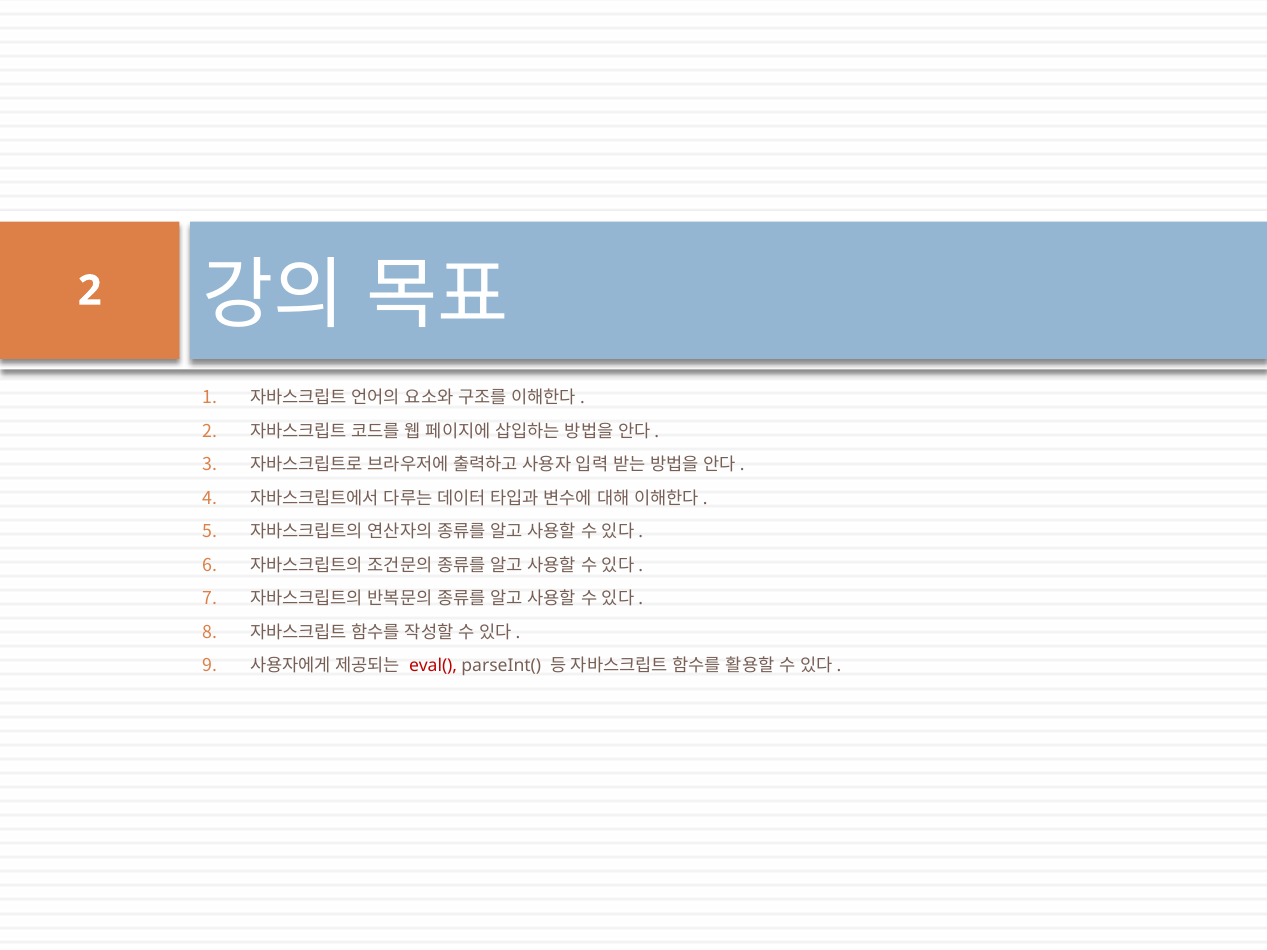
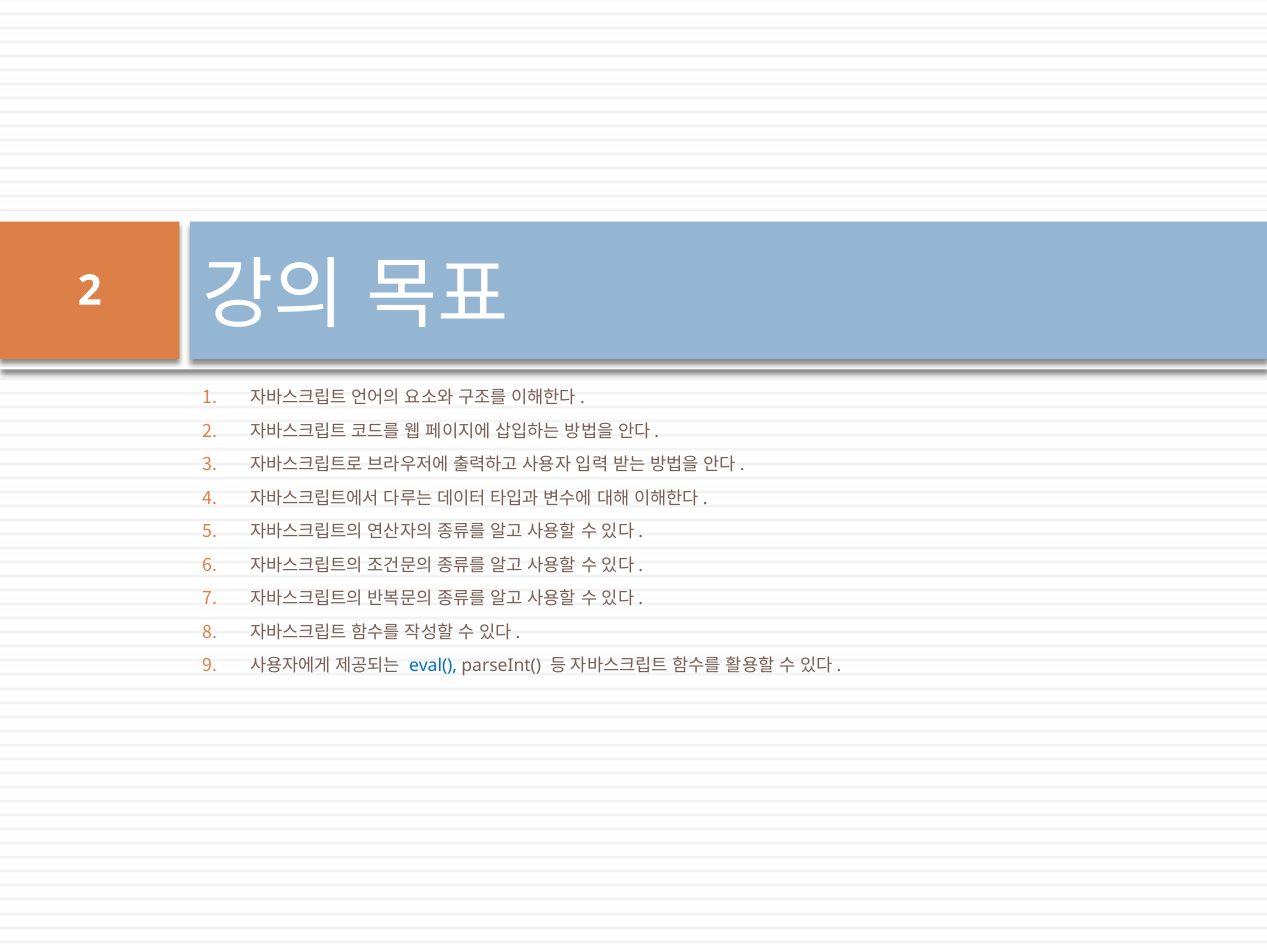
eval( colour: red -> blue (433, 666)
